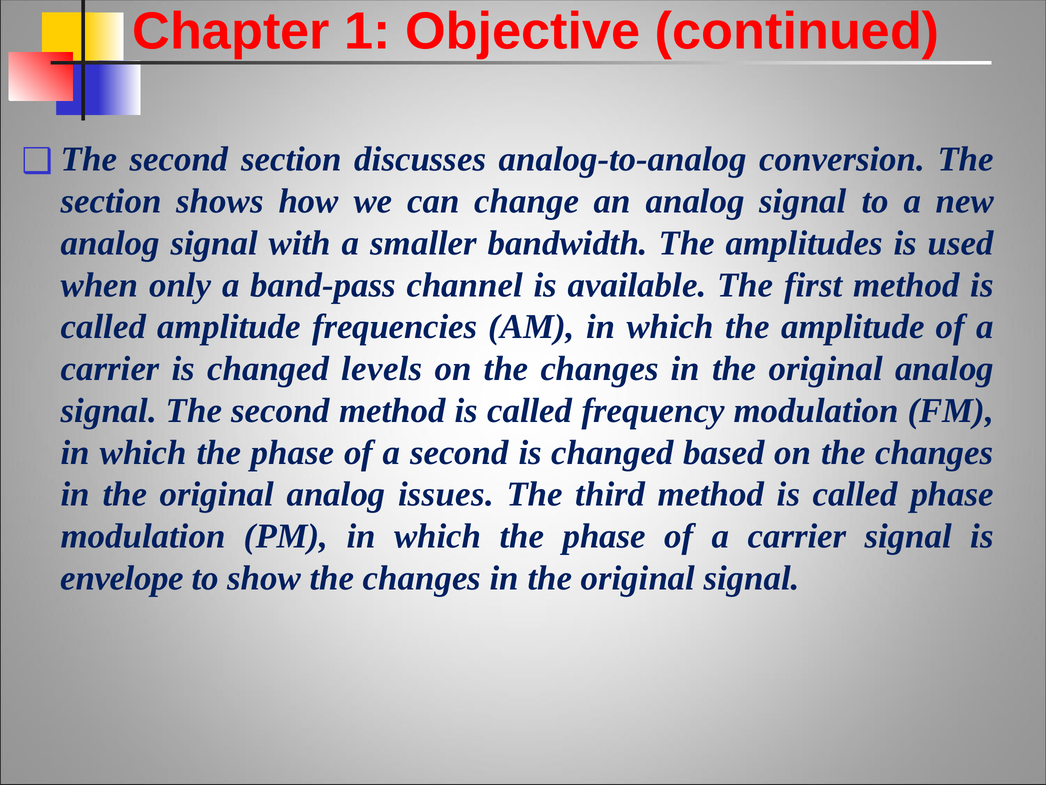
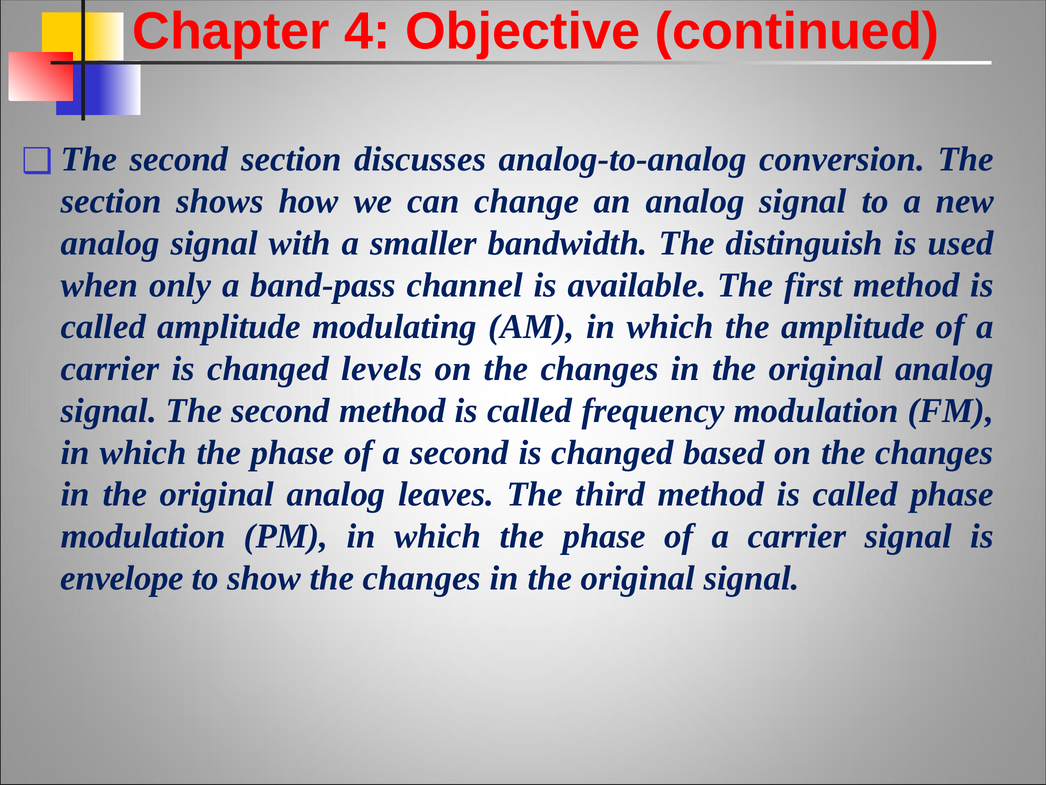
1: 1 -> 4 (368, 31)
amplitudes: amplitudes -> distinguish (804, 243)
frequencies: frequencies -> modulating (395, 327)
issues: issues -> leaves (446, 494)
